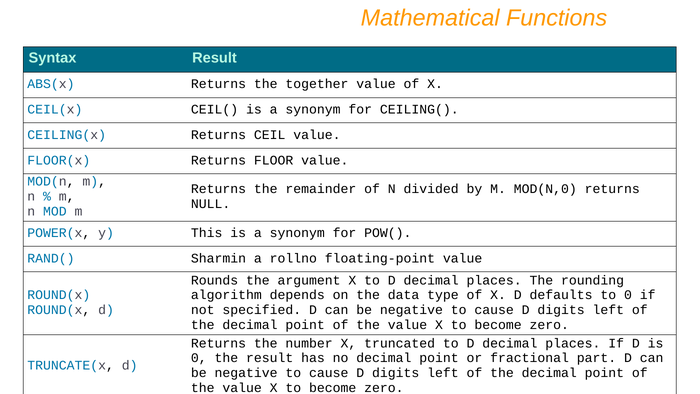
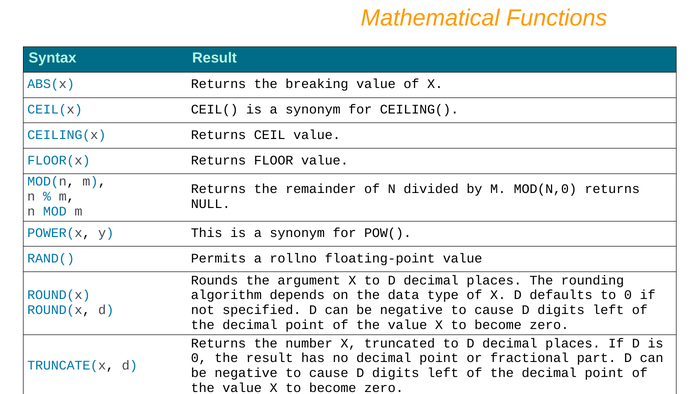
together: together -> breaking (317, 84)
Sharmin: Sharmin -> Permits (218, 258)
